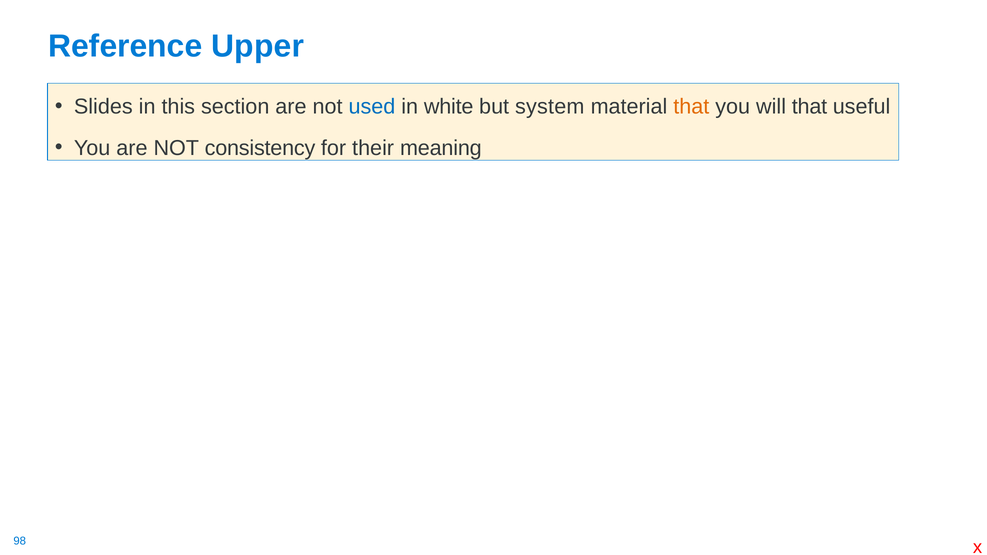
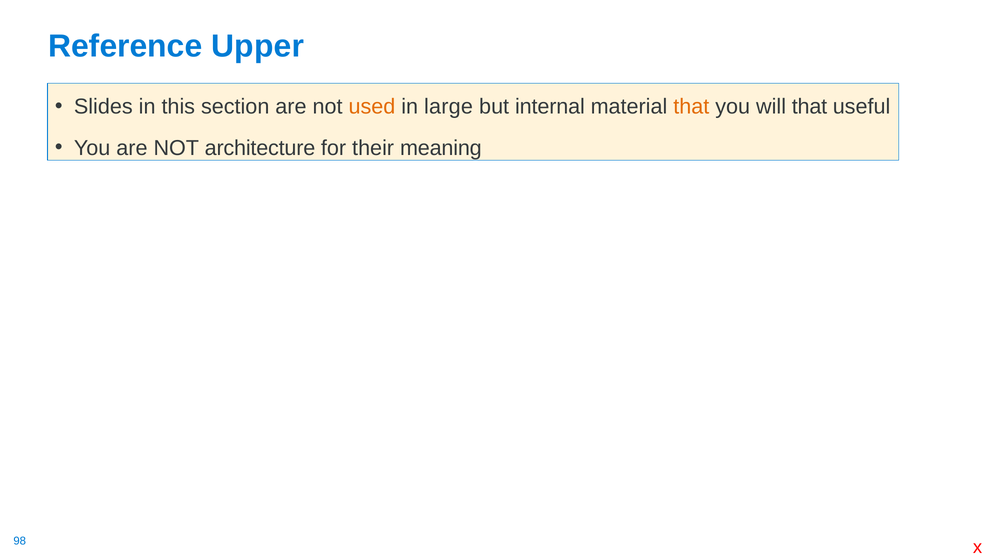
used colour: blue -> orange (372, 107)
white: white -> large (448, 107)
system: system -> internal (550, 107)
consistency: consistency -> architecture (260, 148)
